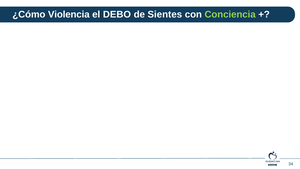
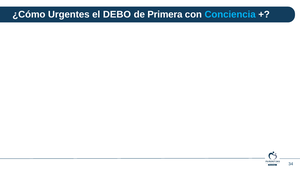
Violencia: Violencia -> Urgentes (69, 14)
Sientes: Sientes -> Primera (165, 14)
Conciencia colour: light green -> light blue (230, 14)
